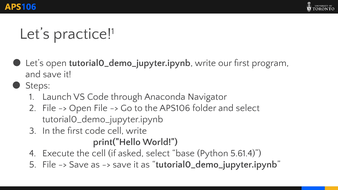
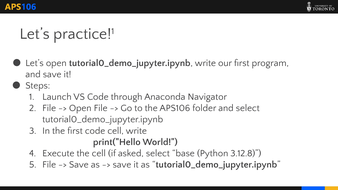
5.61.4: 5.61.4 -> 3.12.8 (246, 153)
